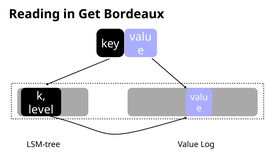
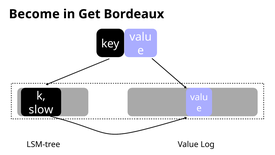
Reading: Reading -> Become (34, 14)
level: level -> slow (41, 110)
